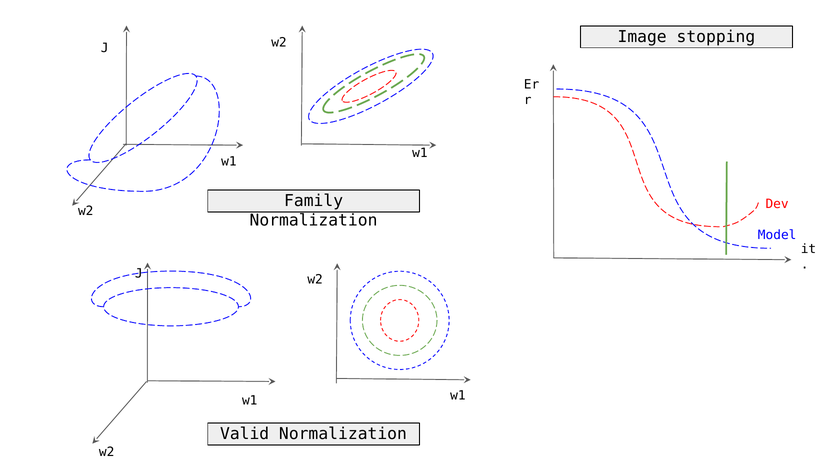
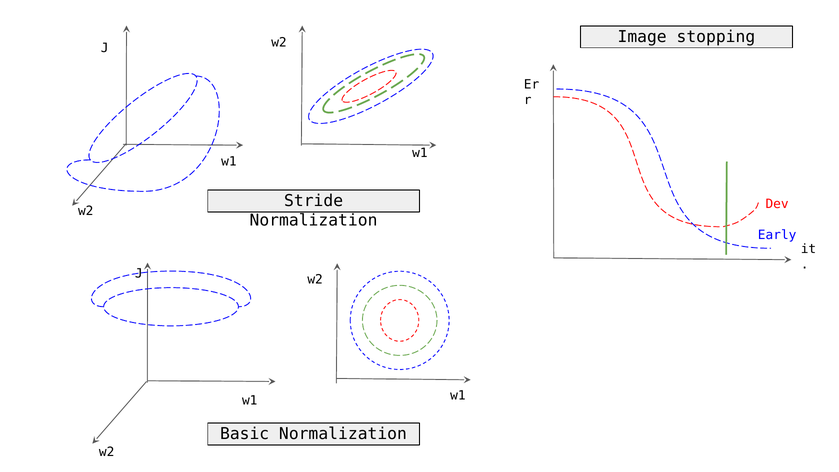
Family: Family -> Stride (314, 201)
Model: Model -> Early (777, 235)
Valid: Valid -> Basic (245, 434)
